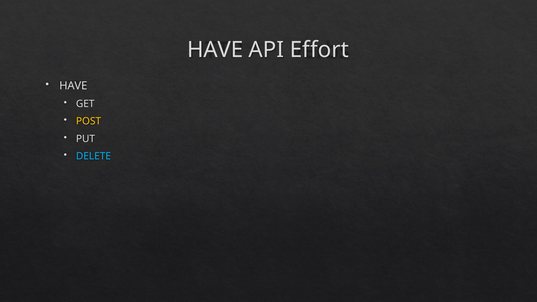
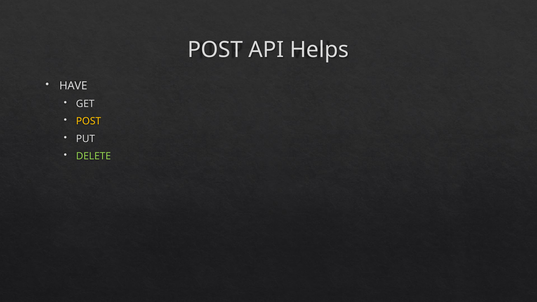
HAVE: HAVE -> POST (215, 50)
Effort: Effort -> Helps (319, 50)
DELETE colour: light blue -> light green (93, 156)
